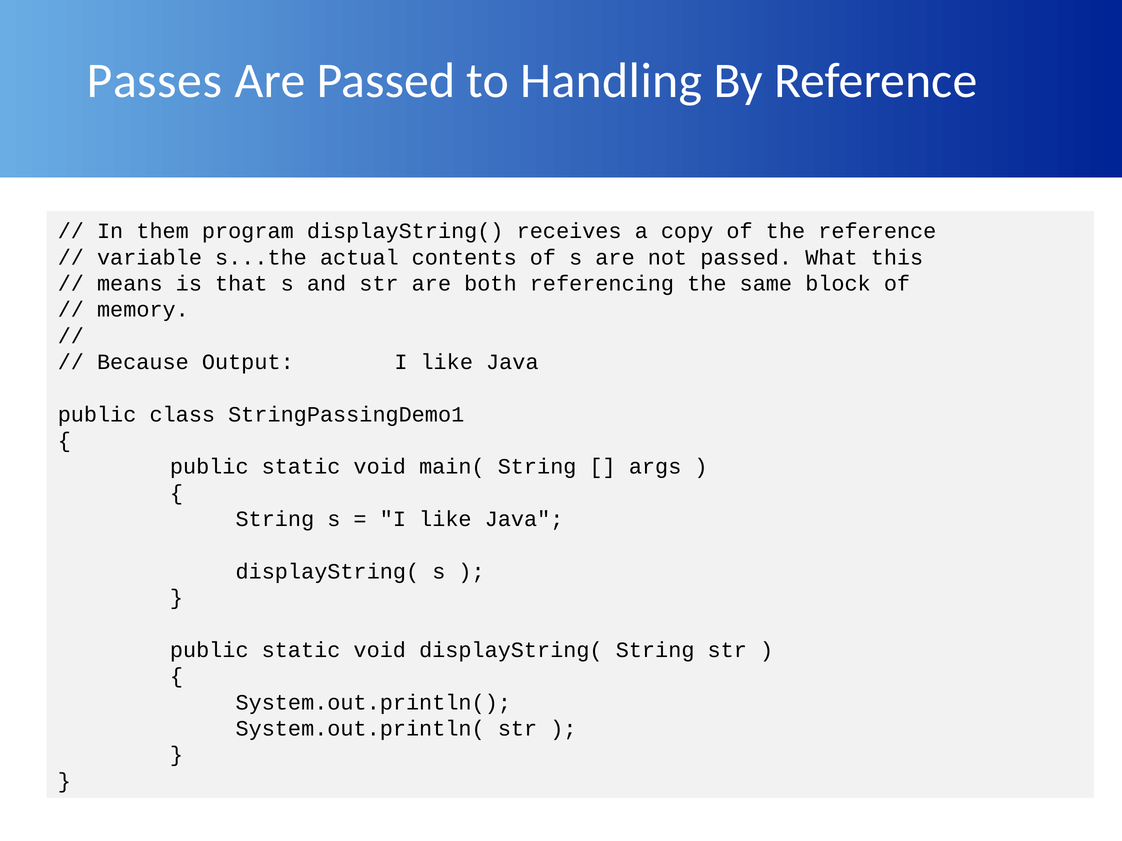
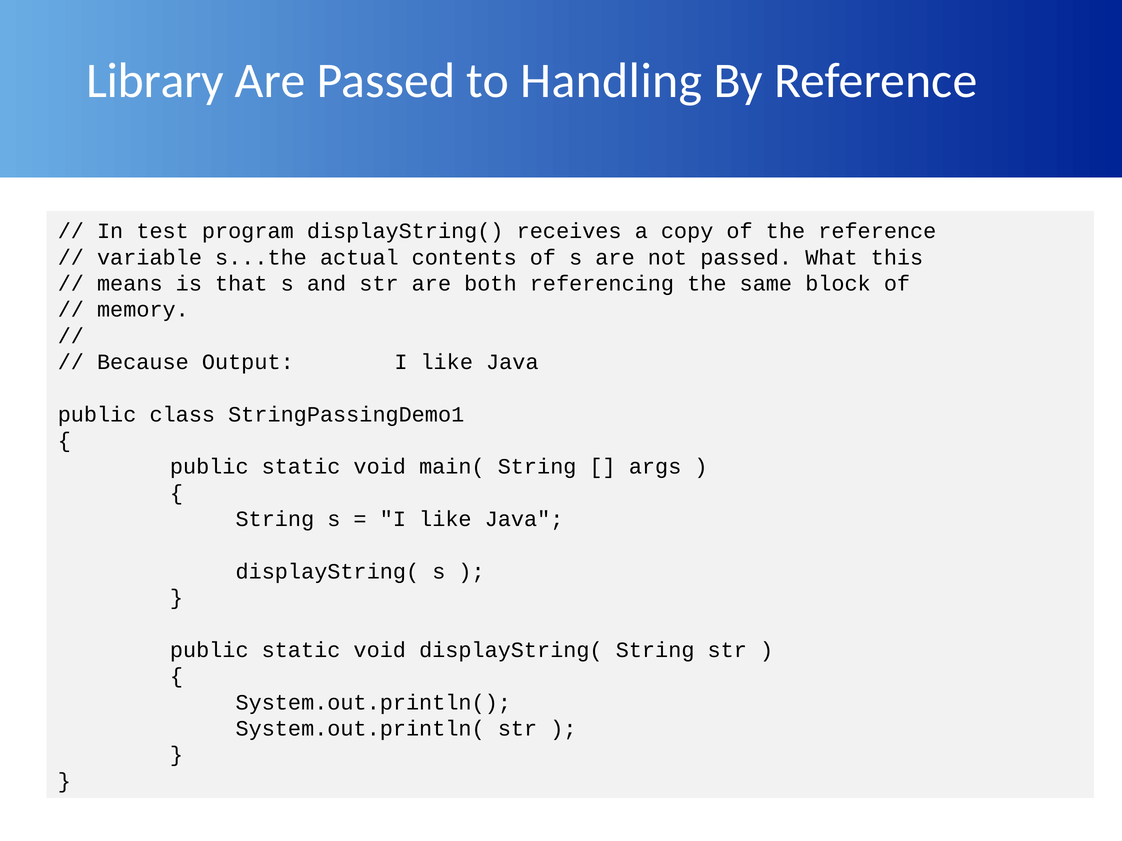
Passes: Passes -> Library (155, 81)
them: them -> test (163, 231)
